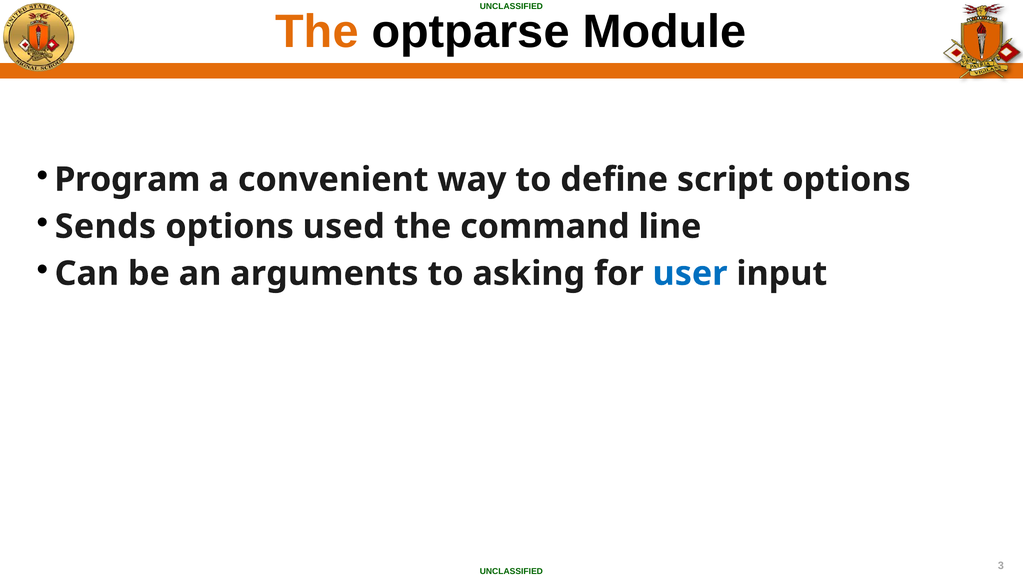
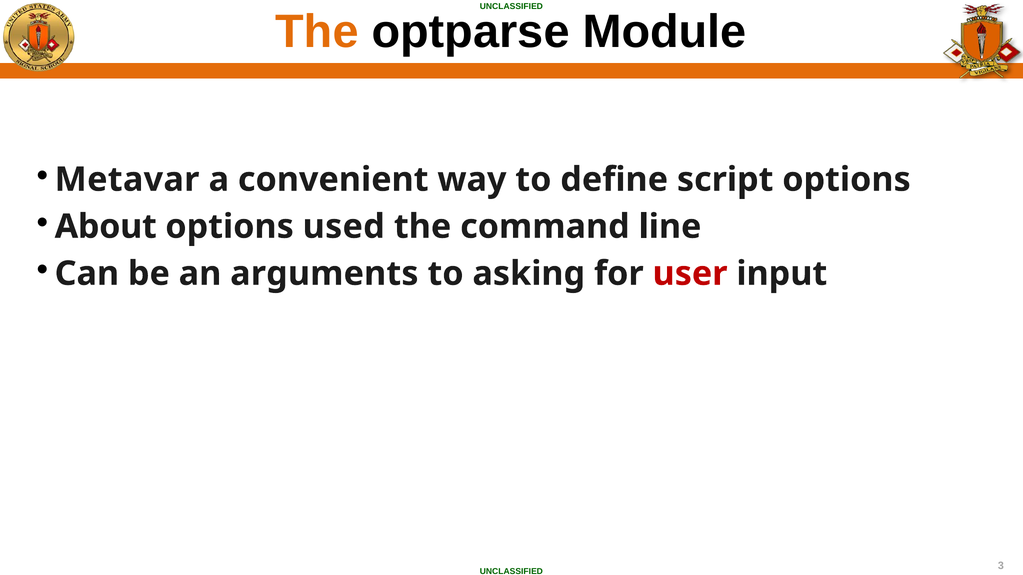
Program: Program -> Metavar (127, 180)
Sends: Sends -> About (106, 227)
user colour: blue -> red (690, 274)
